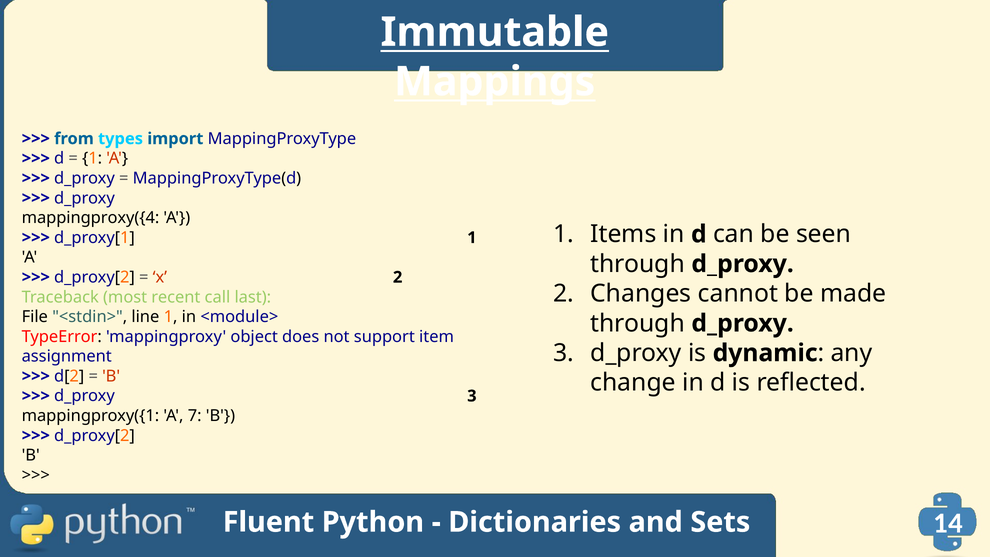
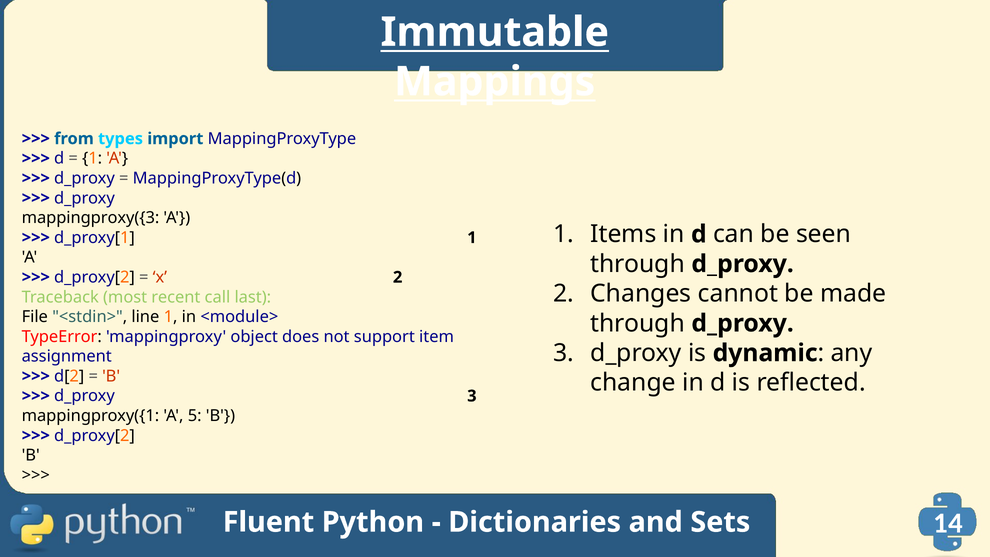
mappingproxy({4: mappingproxy({4 -> mappingproxy({3 (90, 218)
7: 7 -> 5 (195, 416)
